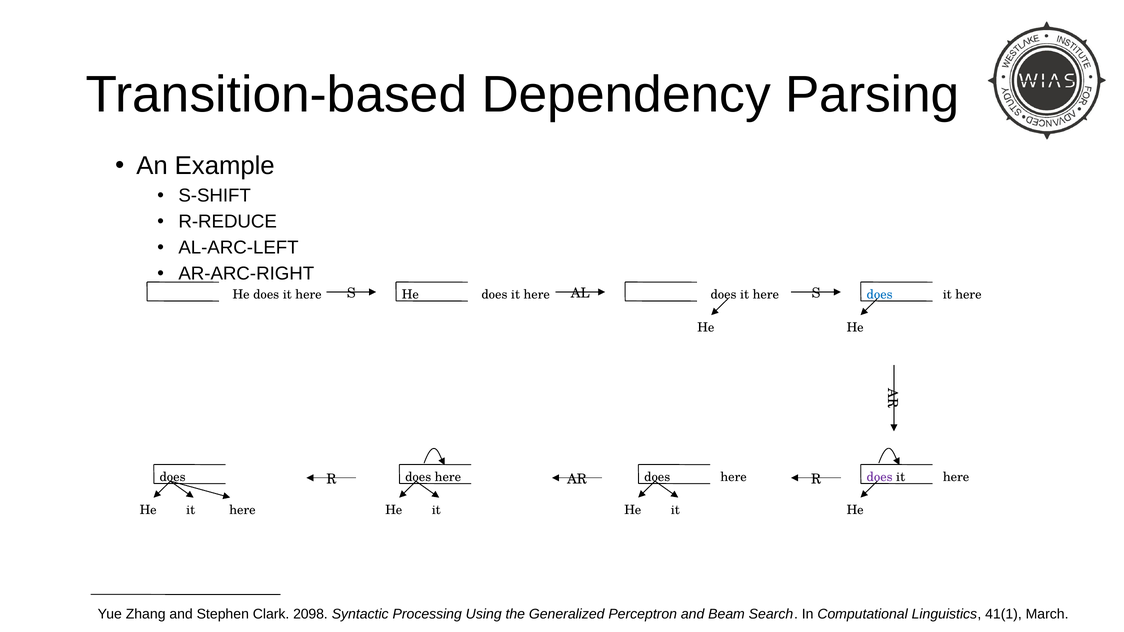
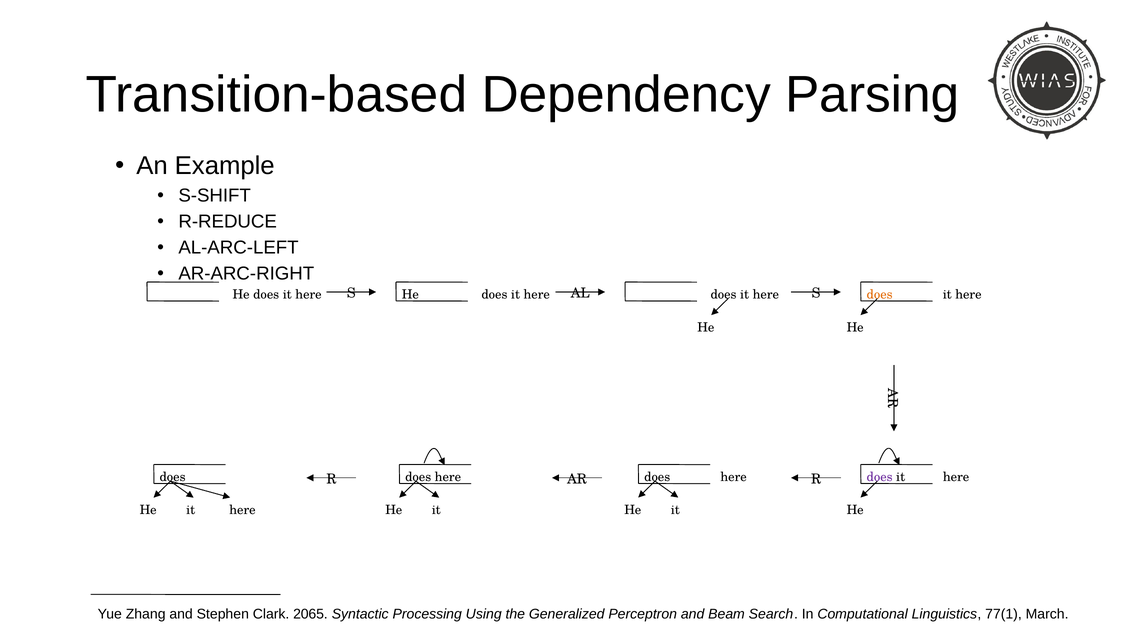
does colour: blue -> orange (880, 294)
2098: 2098 -> 2065 (310, 614)
41(1: 41(1 -> 77(1 (1003, 614)
